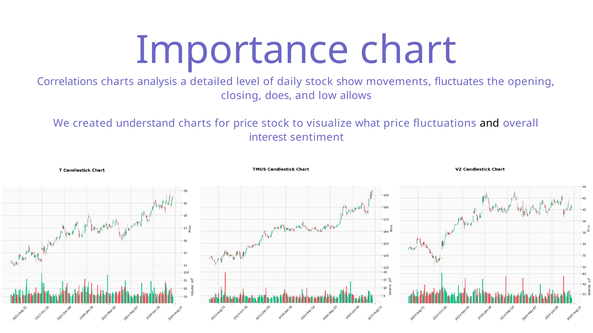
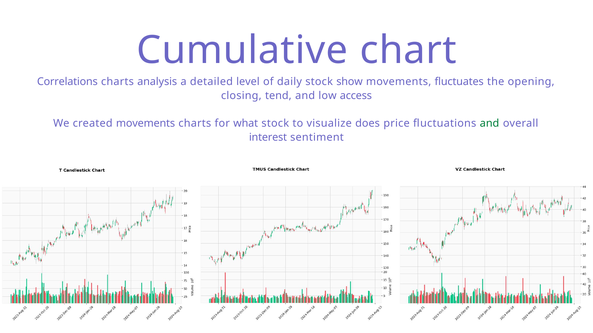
Importance: Importance -> Cumulative (242, 50)
does: does -> tend (278, 96)
allows: allows -> access (356, 96)
created understand: understand -> movements (146, 124)
for price: price -> what (246, 124)
what: what -> does (368, 124)
and colour: black -> green (490, 124)
